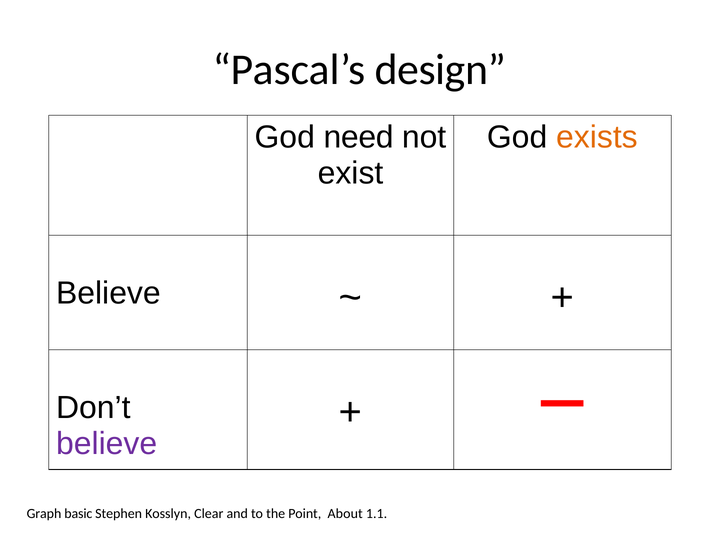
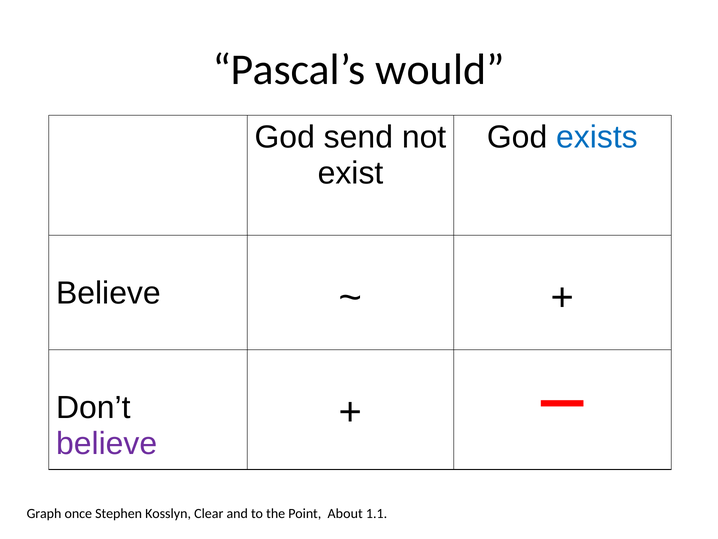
design: design -> would (440, 70)
need: need -> send (358, 137)
exists colour: orange -> blue (597, 137)
basic: basic -> once (78, 513)
